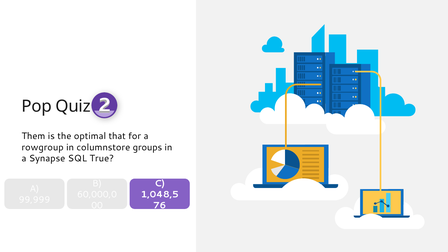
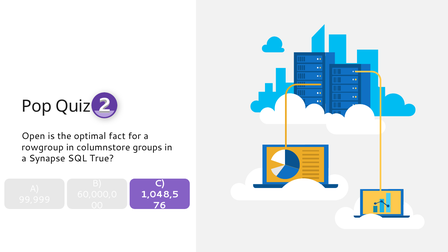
Them: Them -> Open (33, 136)
that: that -> fact (117, 136)
